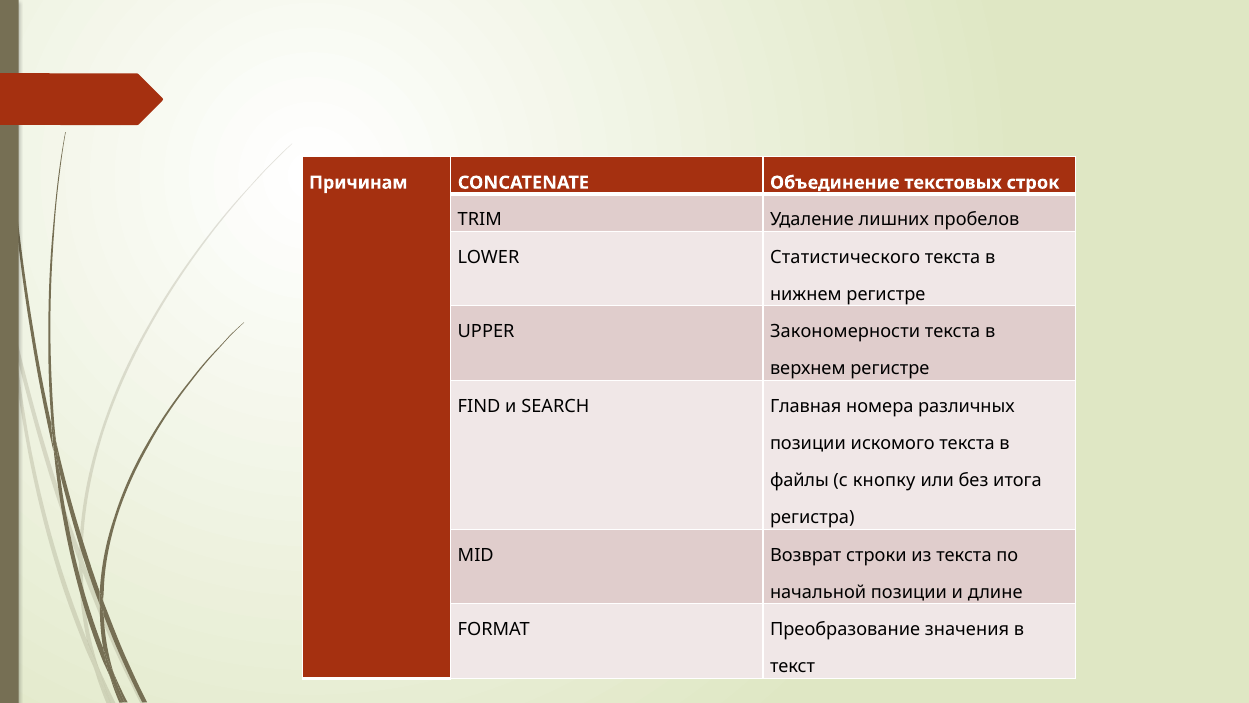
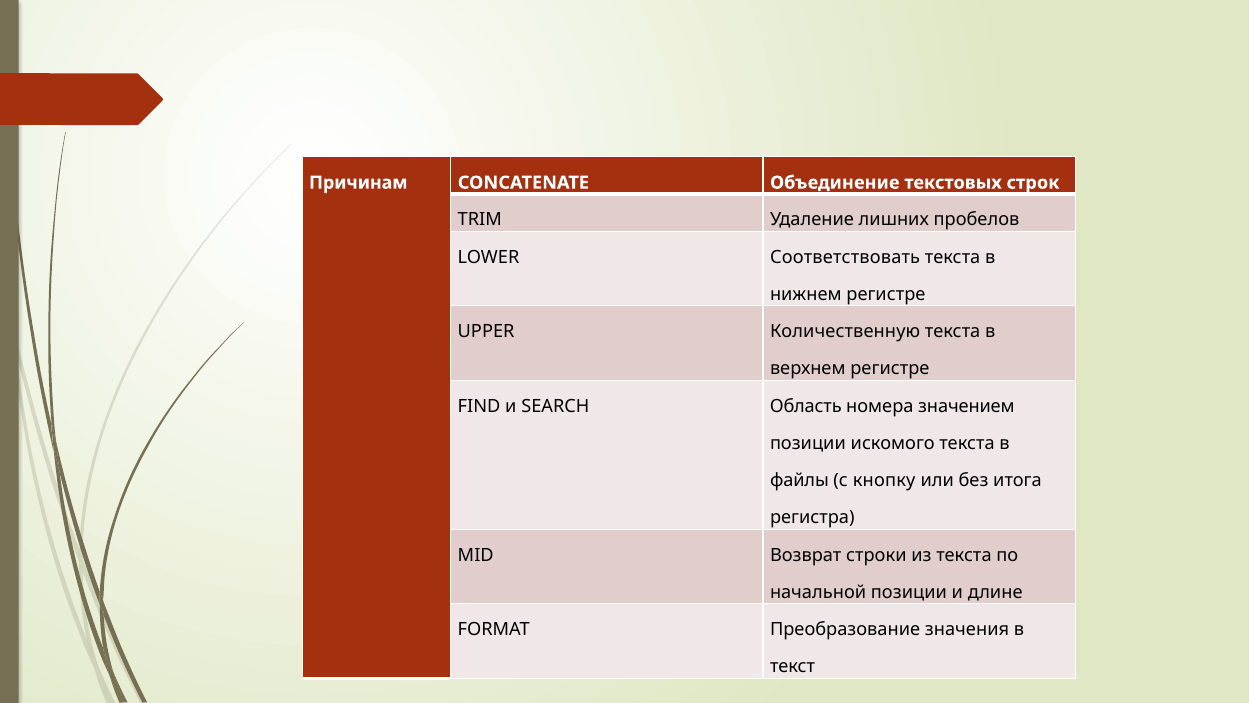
Статистического: Статистического -> Соответствовать (845, 257)
Закономерности: Закономерности -> Количественную (845, 332)
Главная: Главная -> Область (806, 406)
различных: различных -> значением (966, 406)
